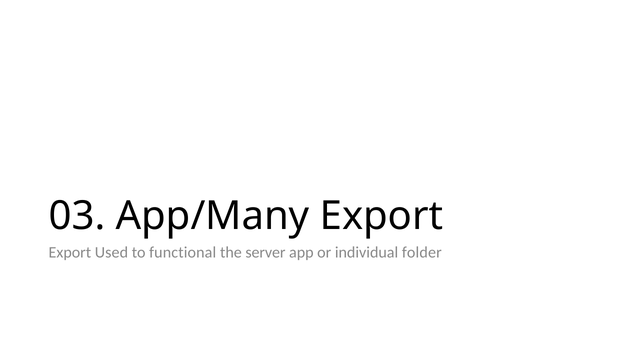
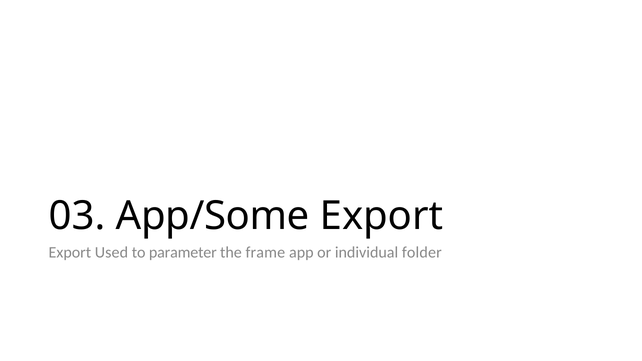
App/Many: App/Many -> App/Some (213, 216)
functional: functional -> parameter (183, 253)
server: server -> frame (265, 253)
